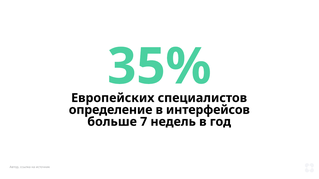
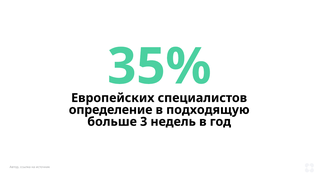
интерфейсов: интерфейсов -> подходящую (208, 110)
7: 7 -> 3 (144, 122)
